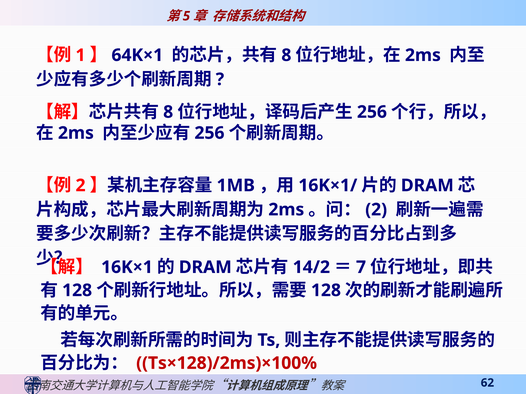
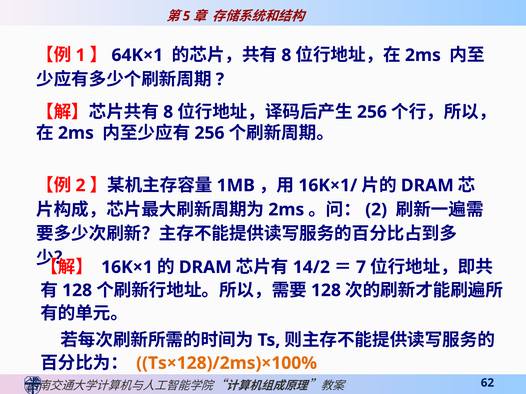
Ts×128)/2ms)×100% colour: red -> orange (227, 364)
